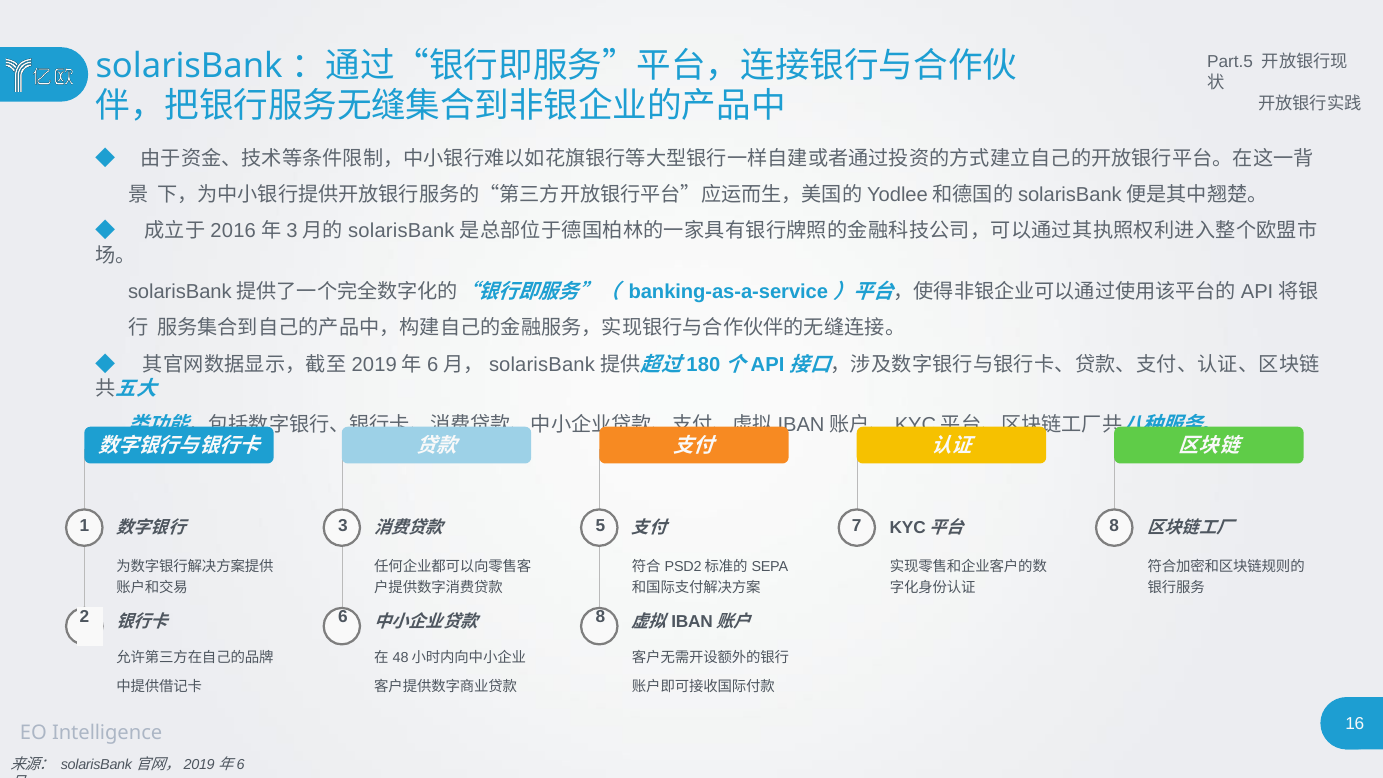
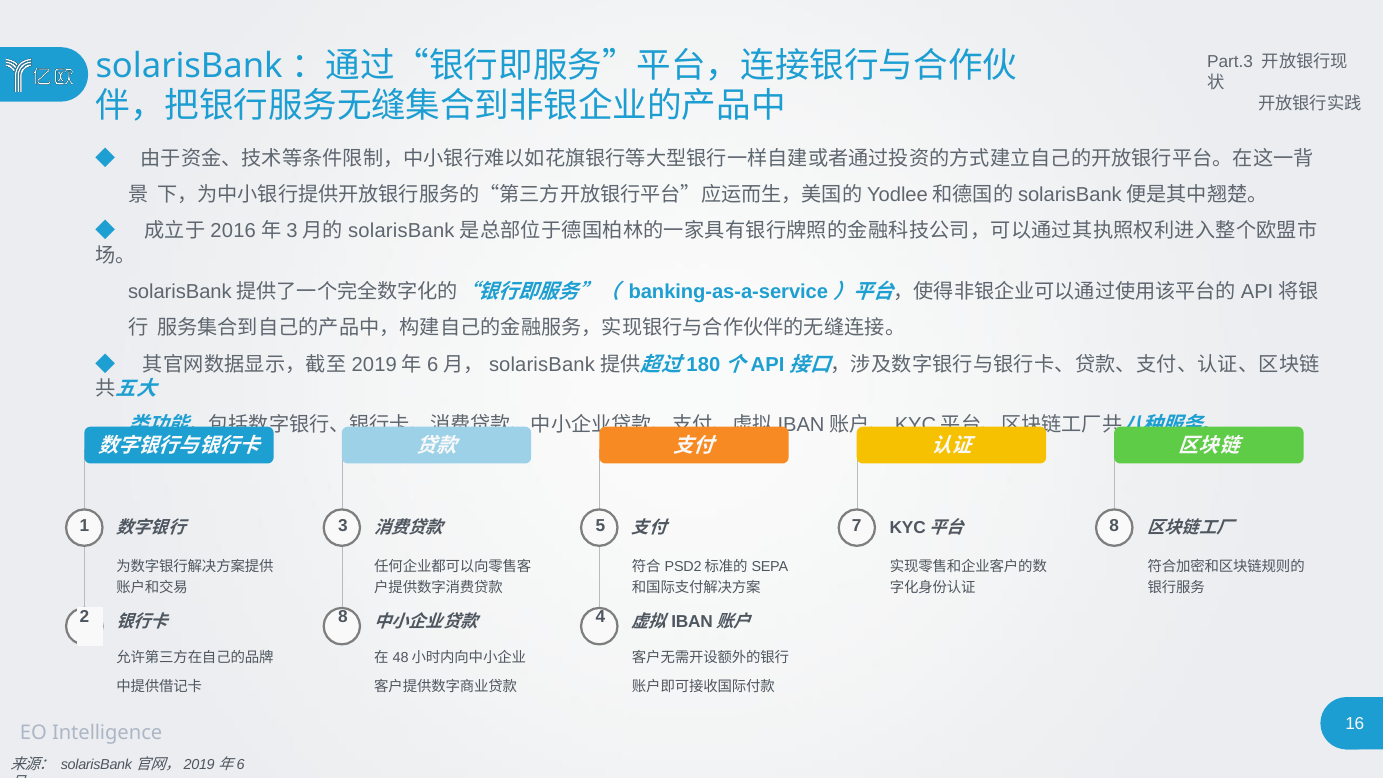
Part.5: Part.5 -> Part.3 (1230, 62)
6: 6 -> 8 (343, 617)
8: 8 -> 4 (600, 617)
